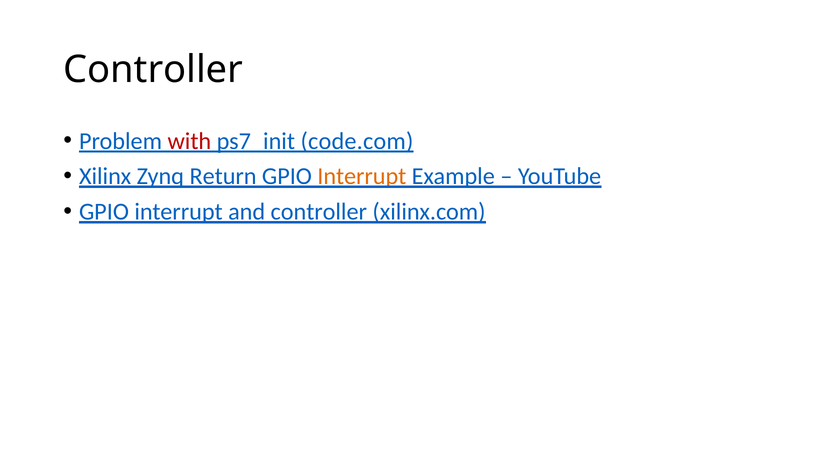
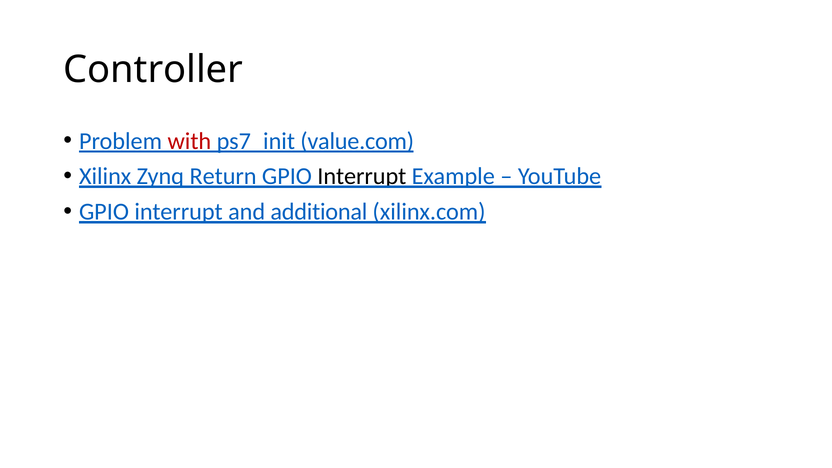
code.com: code.com -> value.com (357, 141)
Interrupt colour: orange -> black (362, 176)
and controller: controller -> additional (319, 212)
